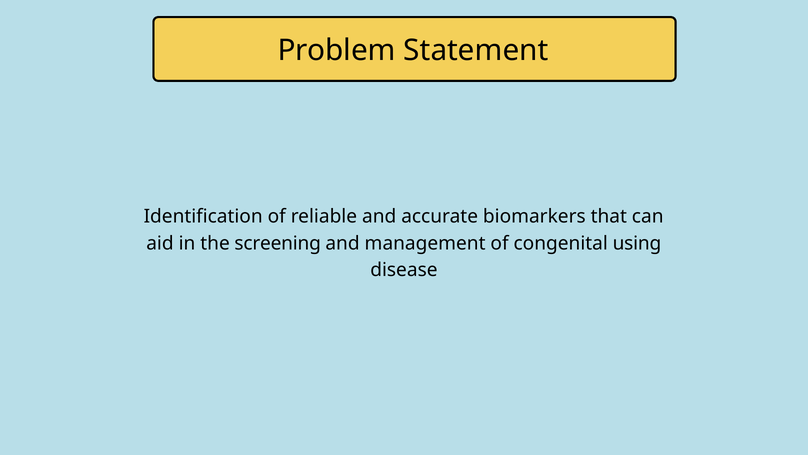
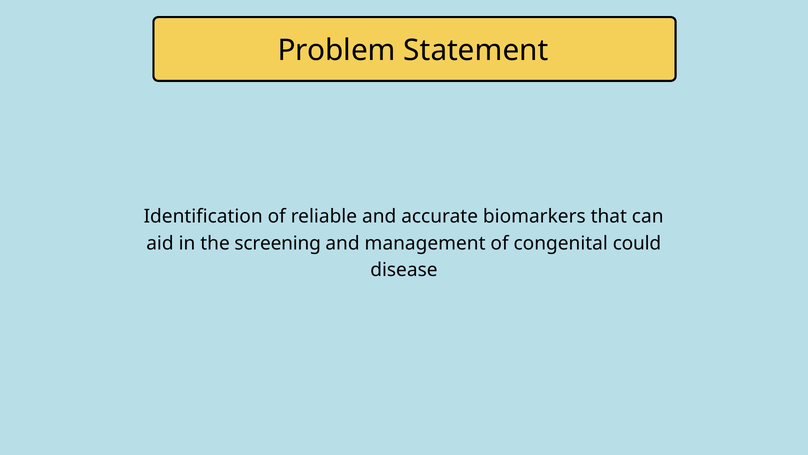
using: using -> could (637, 243)
